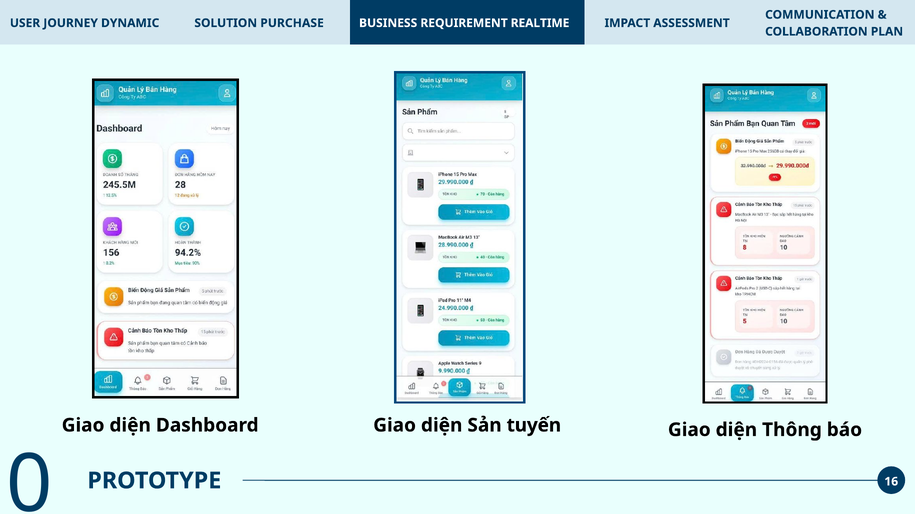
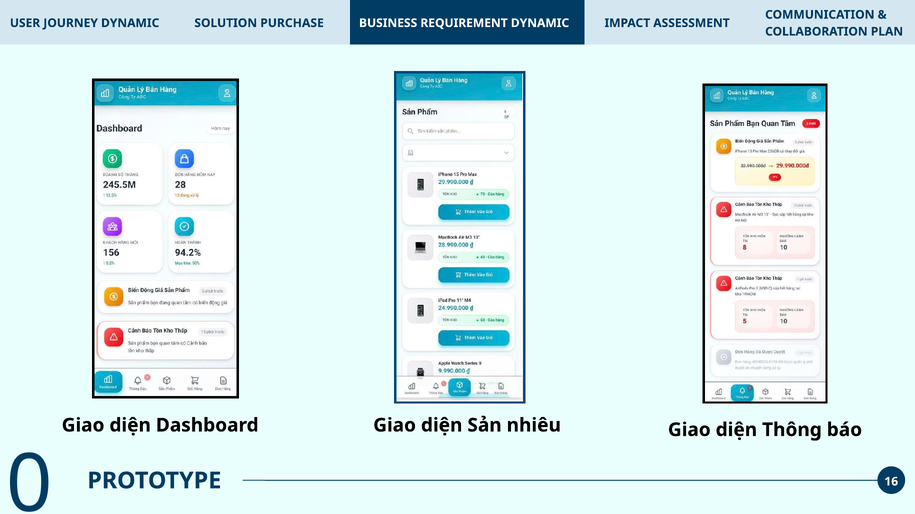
REQUIREMENT REALTIME: REALTIME -> DYNAMIC (540, 23)
tuyến: tuyến -> nhiêu (534, 426)
